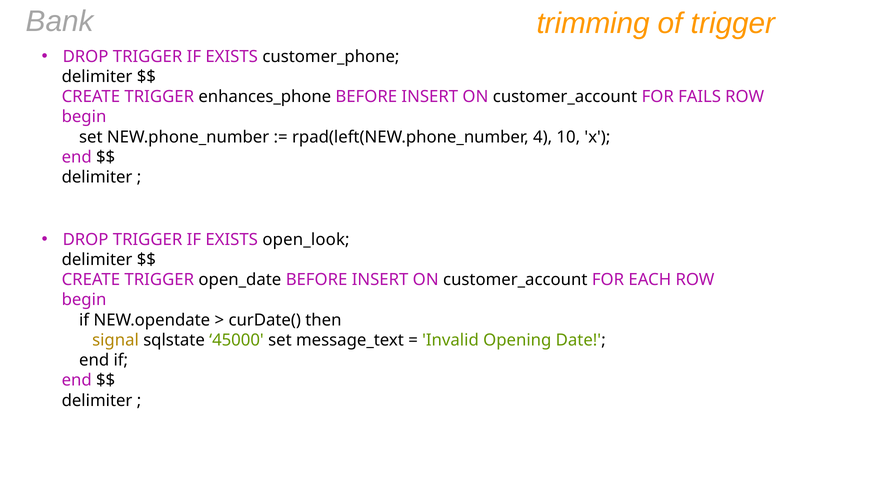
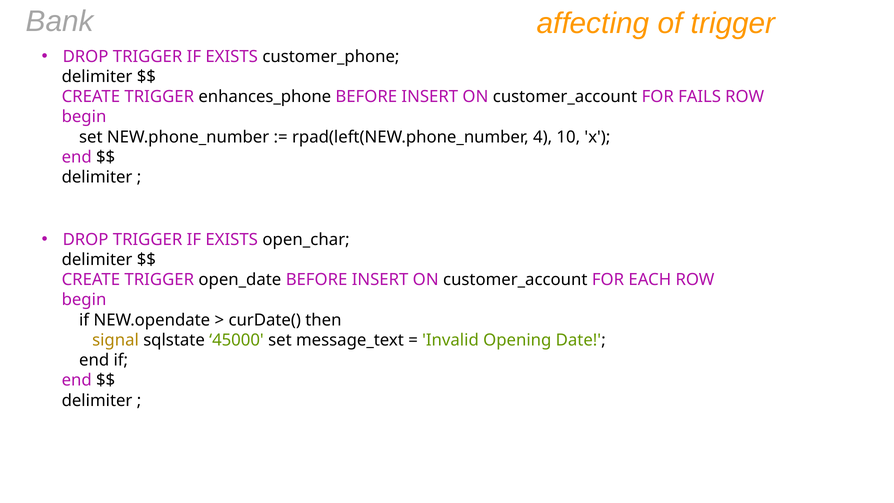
trimming: trimming -> affecting (593, 23)
open_look: open_look -> open_char (306, 240)
